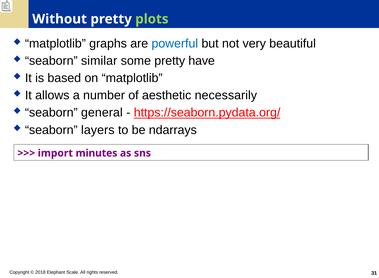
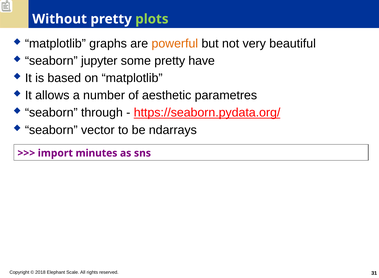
powerful colour: blue -> orange (175, 43)
similar: similar -> jupyter (99, 61)
necessarily: necessarily -> parametres (226, 95)
general: general -> through (102, 112)
layers: layers -> vector (98, 130)
